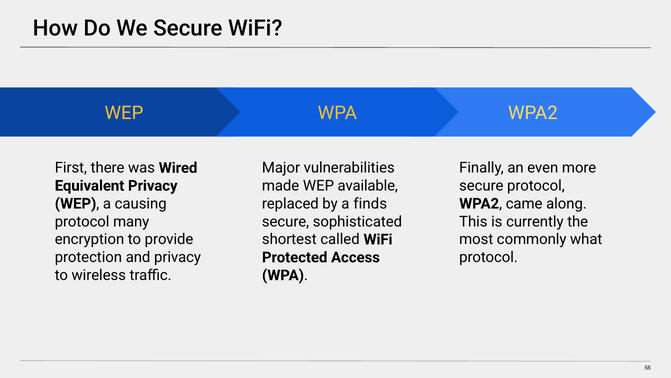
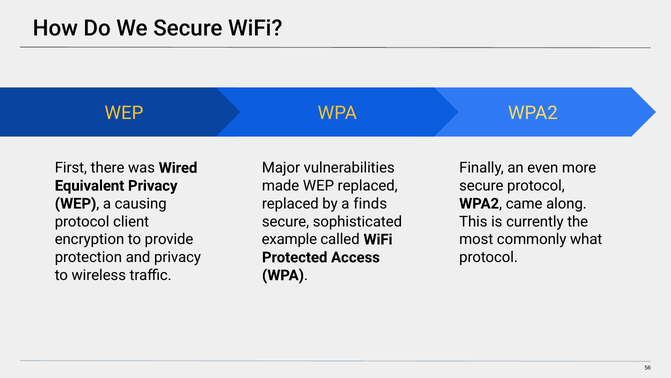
WEP available: available -> replaced (368, 185)
many: many -> client (131, 221)
shortest: shortest -> example (289, 239)
